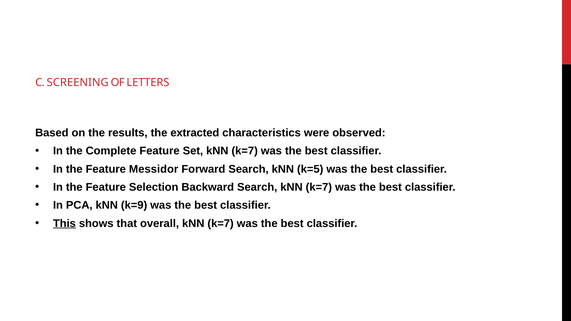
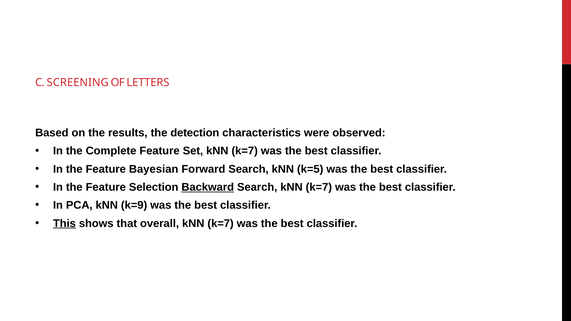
extracted: extracted -> detection (195, 133)
Messidor: Messidor -> Bayesian (154, 169)
Backward underline: none -> present (208, 187)
